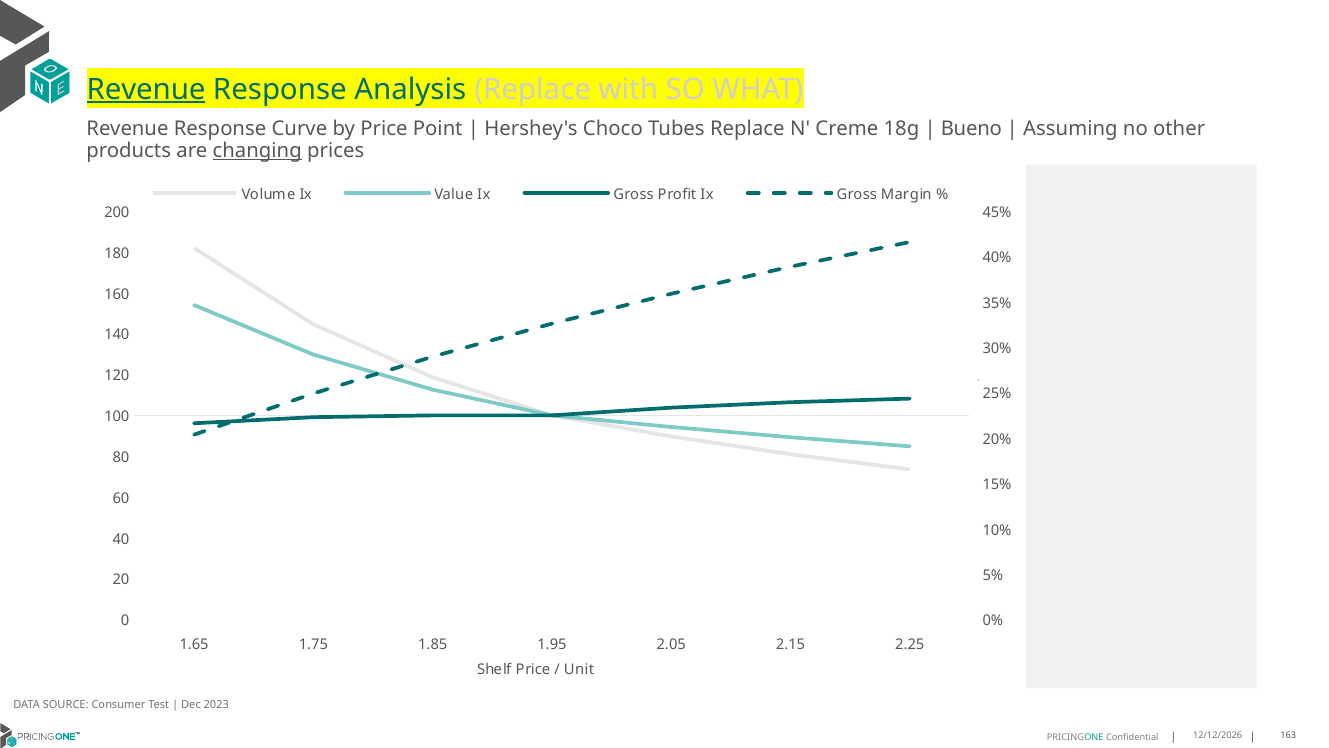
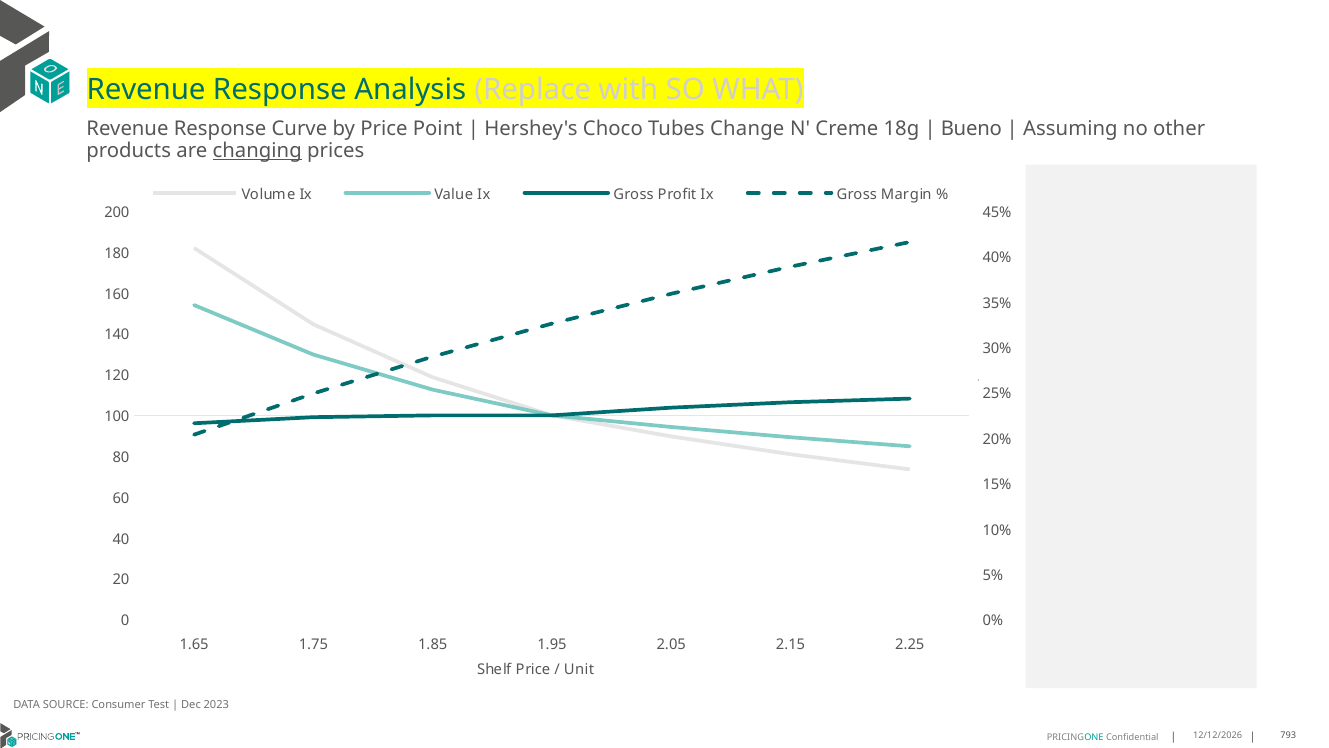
Revenue underline: present -> none (146, 89)
Tubes Replace: Replace -> Change (747, 129)
163: 163 -> 793 (1288, 735)
